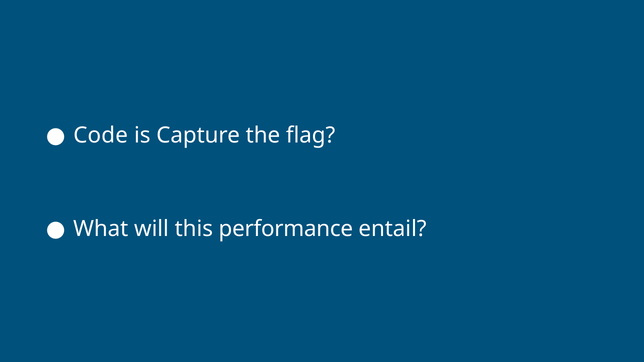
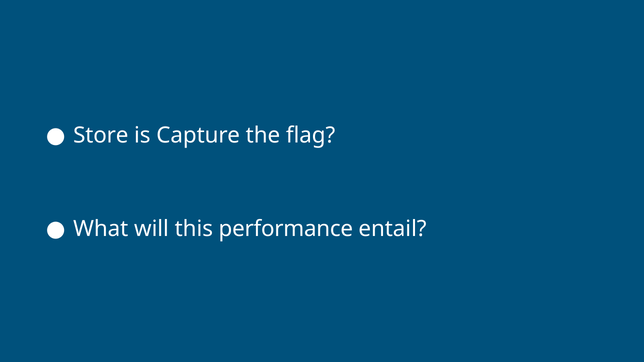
Code: Code -> Store (101, 136)
